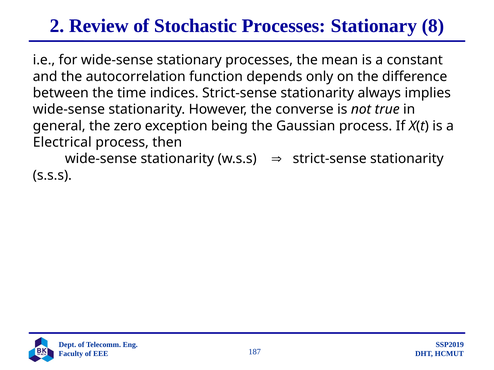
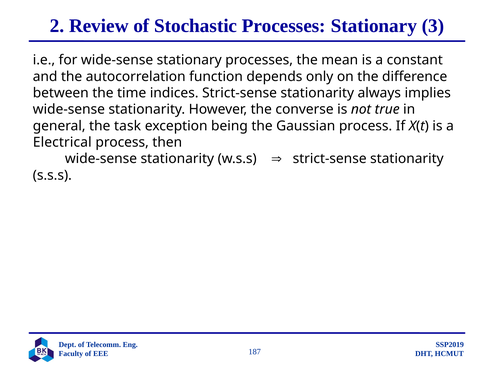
8: 8 -> 3 (433, 26)
zero: zero -> task (128, 126)
